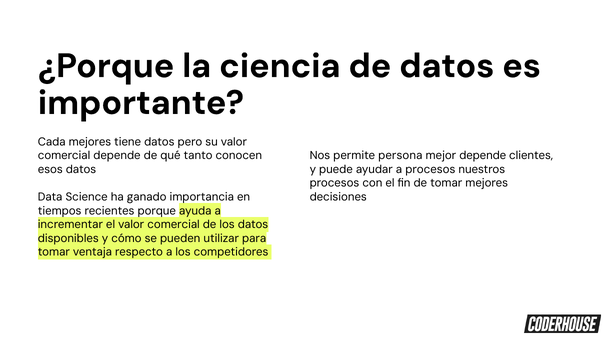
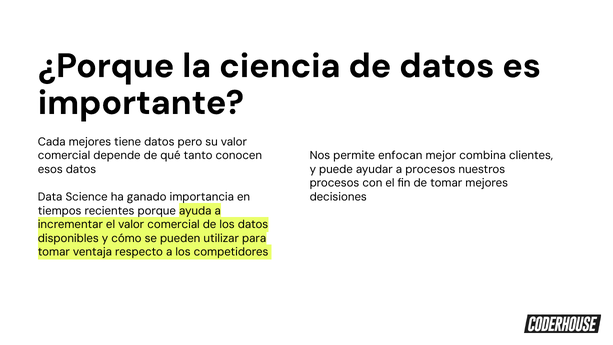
persona: persona -> enfocan (400, 155)
mejor depende: depende -> combina (483, 155)
